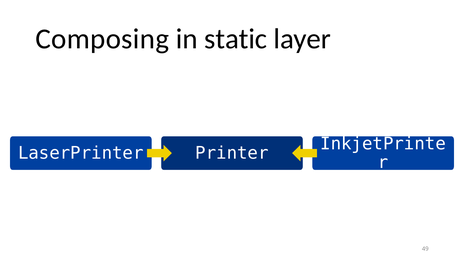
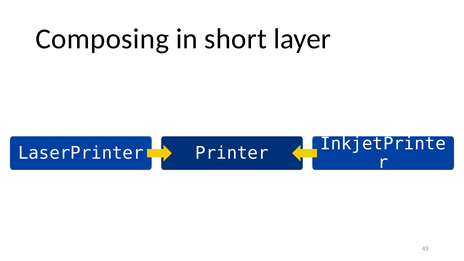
static: static -> short (236, 39)
